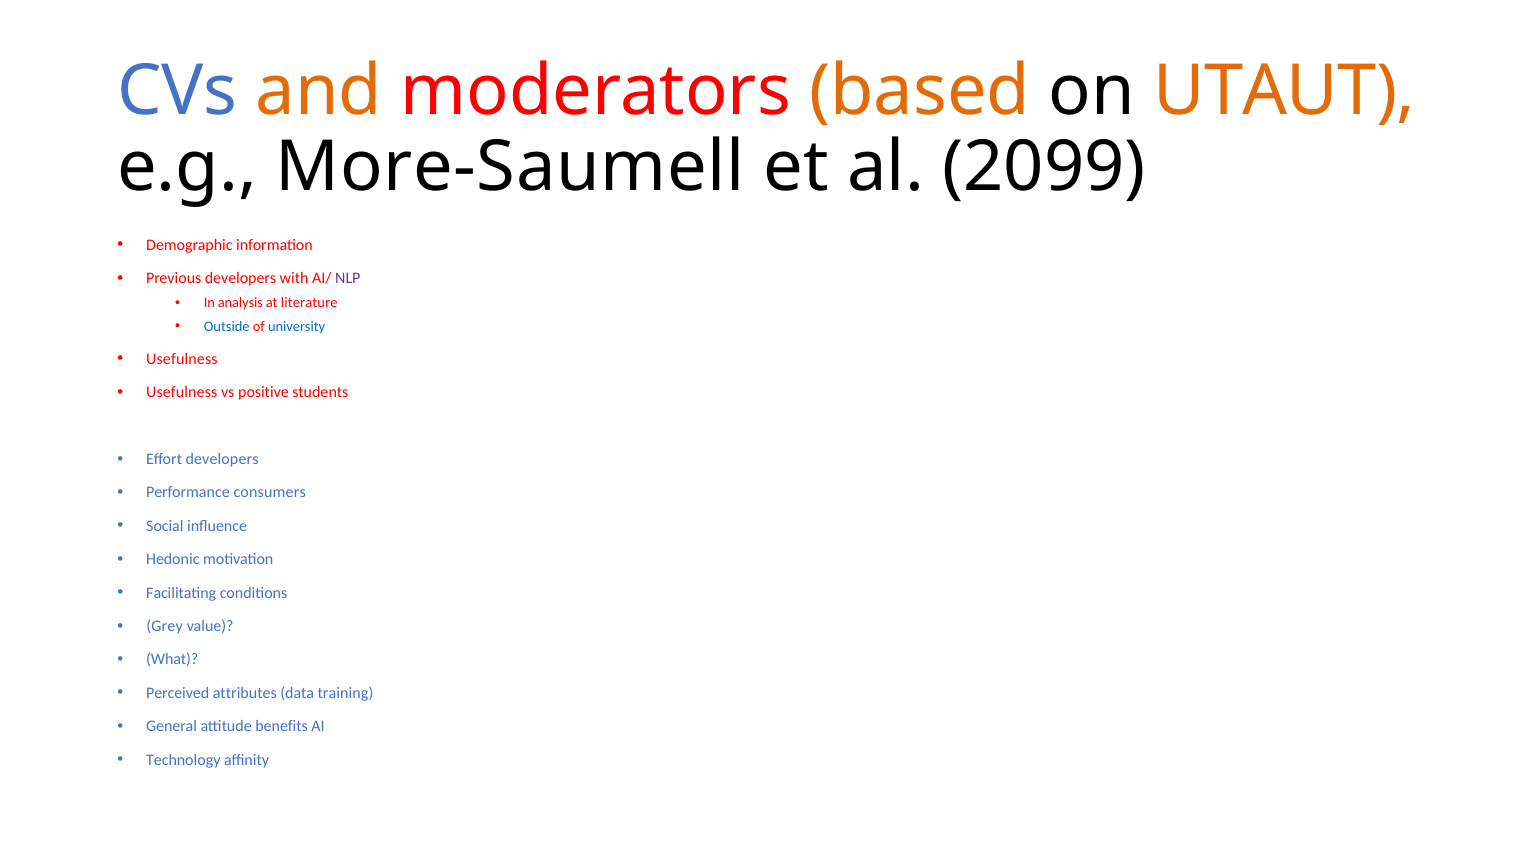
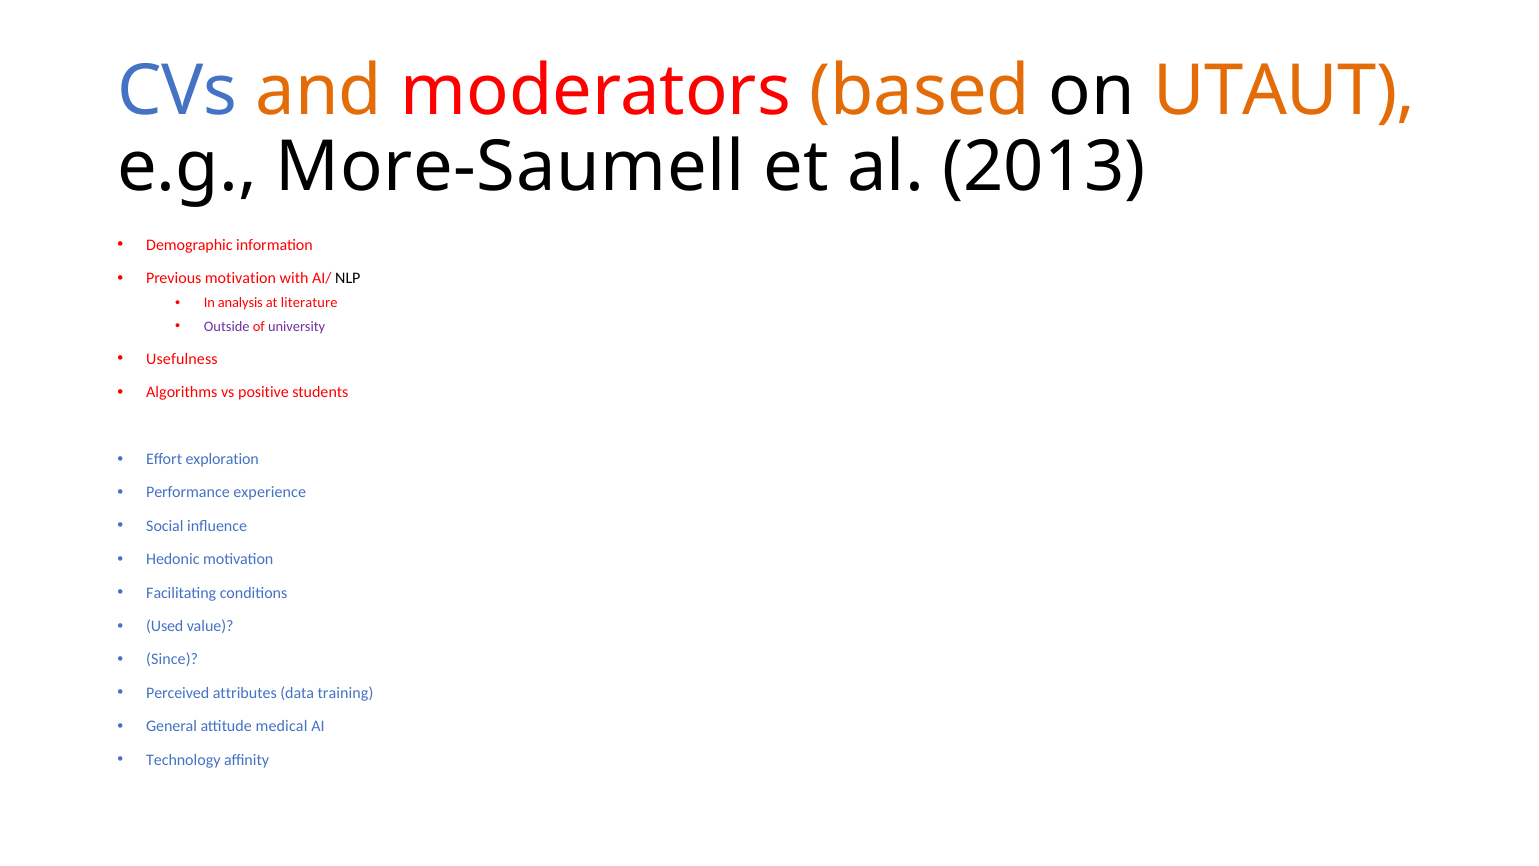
2099: 2099 -> 2013 (1044, 167)
Previous developers: developers -> motivation (240, 278)
NLP colour: purple -> black (348, 278)
Outside colour: blue -> purple (227, 326)
university colour: blue -> purple (297, 326)
Usefulness: Usefulness -> Algorithms (182, 392)
Effort developers: developers -> exploration (222, 459)
consumers: consumers -> experience (270, 492)
Grey: Grey -> Used (165, 626)
What: What -> Since (172, 659)
benefits: benefits -> medical (282, 726)
